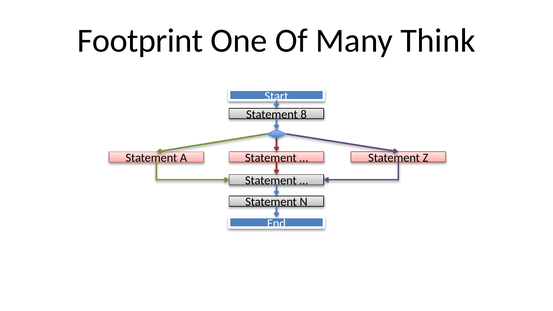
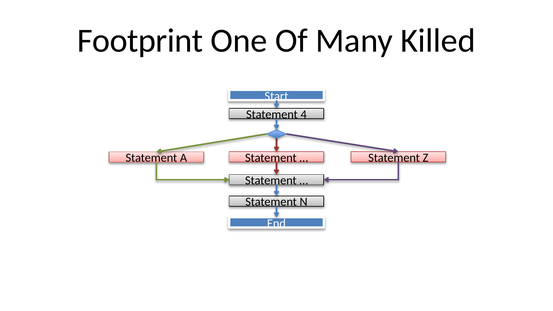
Think: Think -> Killed (438, 41)
8: 8 -> 4 (304, 114)
